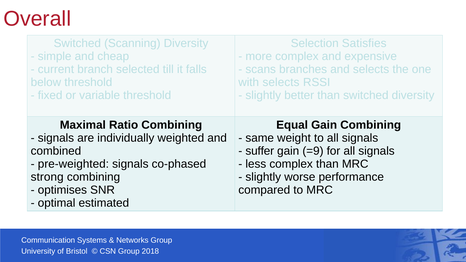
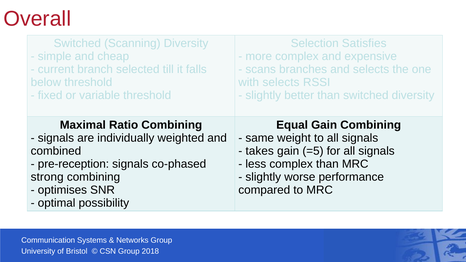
suffer: suffer -> takes (260, 151)
=9: =9 -> =5 (313, 151)
pre-weighted: pre-weighted -> pre-reception (73, 164)
estimated: estimated -> possibility (104, 203)
